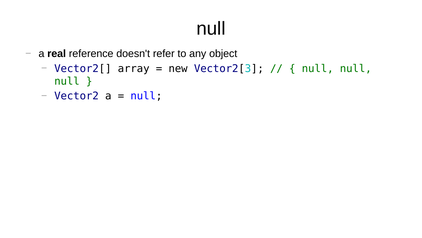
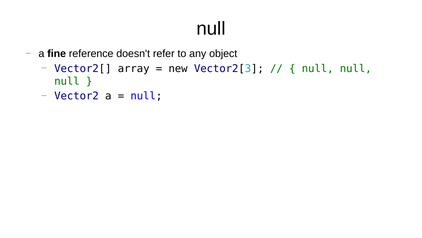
real: real -> fine (57, 54)
